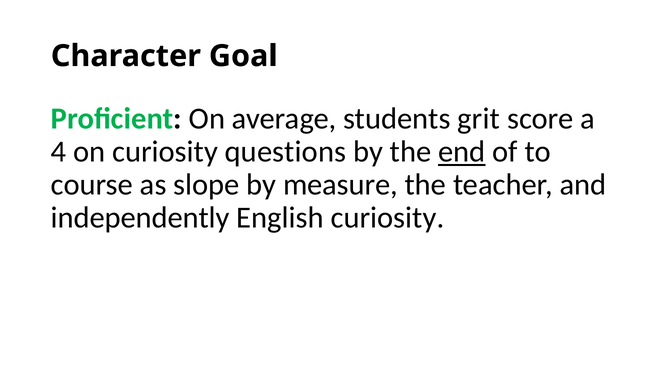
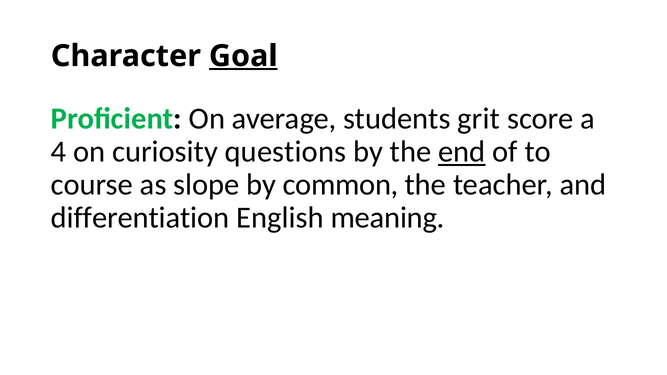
Goal underline: none -> present (243, 56)
measure: measure -> common (341, 185)
independently: independently -> differentiation (140, 218)
English curiosity: curiosity -> meaning (388, 218)
